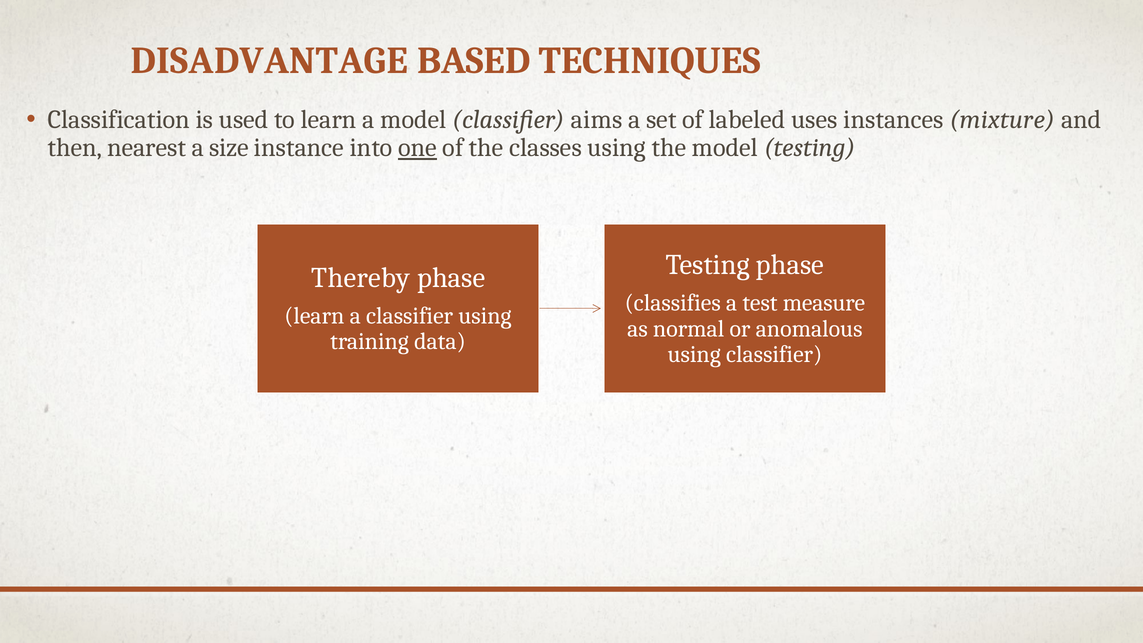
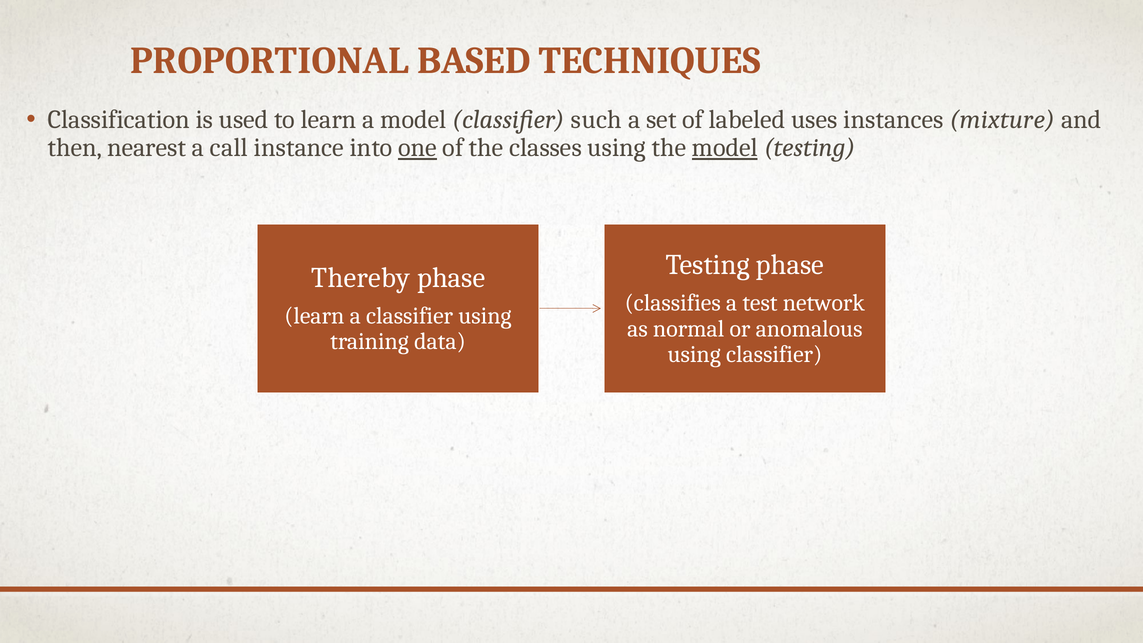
DISADVANTAGE: DISADVANTAGE -> PROPORTIONAL (269, 61)
aims: aims -> such (596, 119)
size: size -> call (229, 148)
model underline: none -> present (725, 148)
measure: measure -> network (824, 303)
